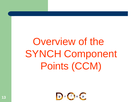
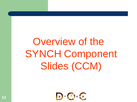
Points: Points -> Slides (55, 67)
